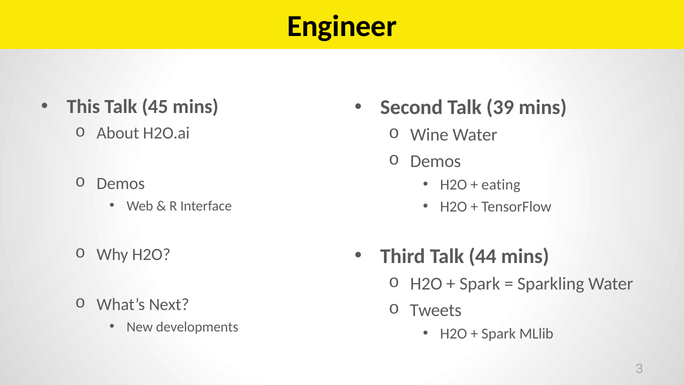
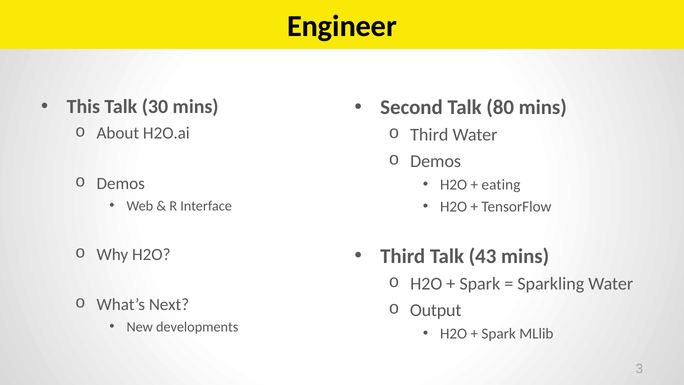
45: 45 -> 30 (155, 107)
39: 39 -> 80 (500, 107)
Wine: Wine -> Third (429, 135)
44: 44 -> 43 (483, 256)
Tweets: Tweets -> Output (436, 310)
